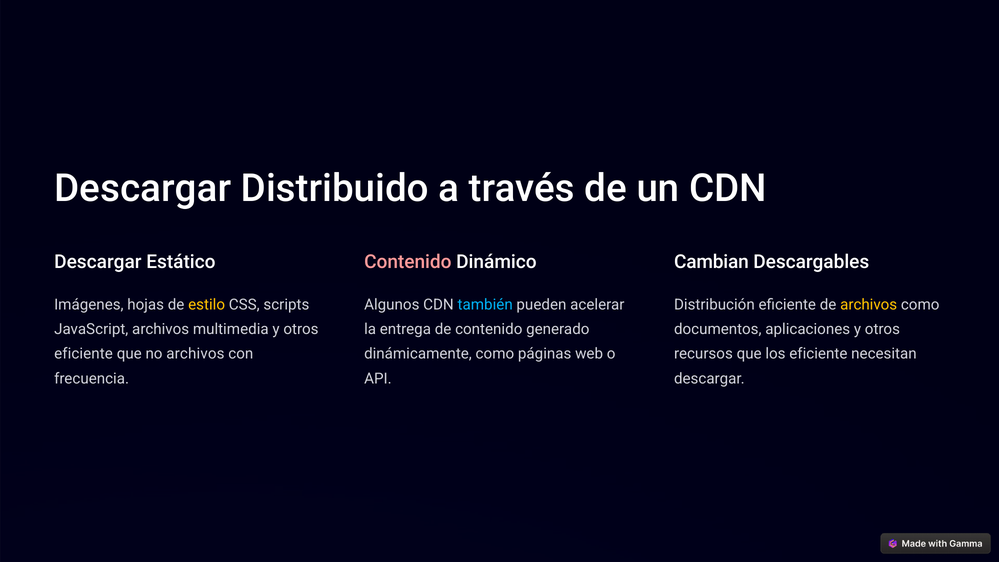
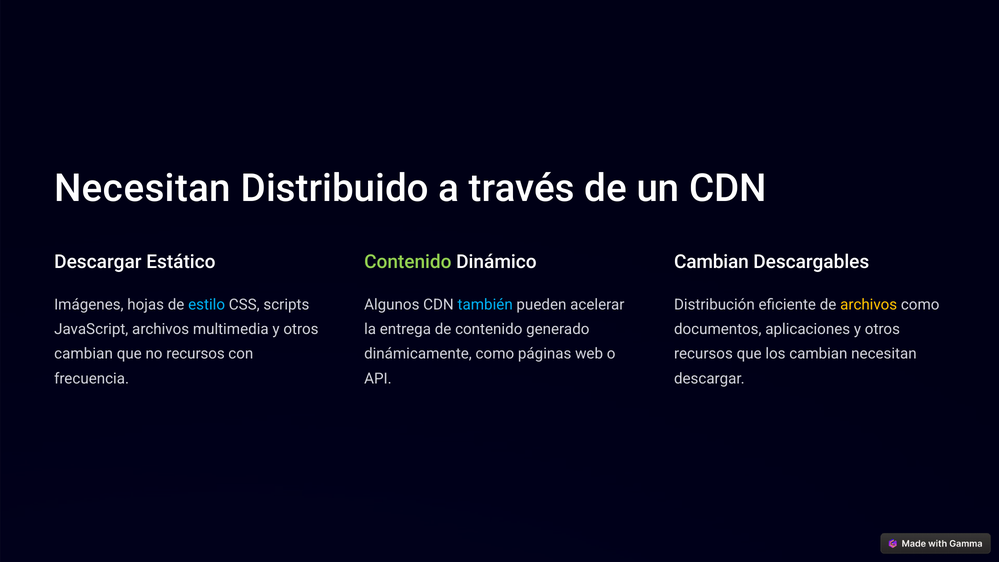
Descargar: Descargar -> Necesitan (143, 189)
Contenido colour: pink -> light green (408, 262)
estilo colour: yellow -> light blue (207, 304)
eficiente: eficiente -> cambian (84, 354)
no archivos: archivos -> recursos (196, 354)
los eficiente: eficiente -> cambian (818, 354)
